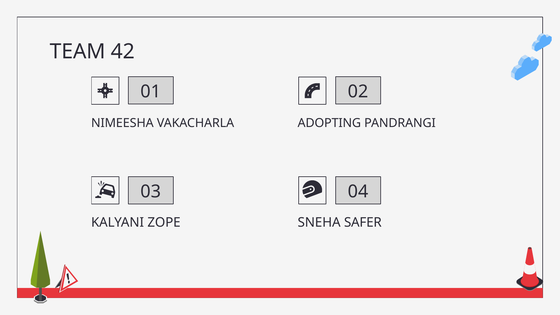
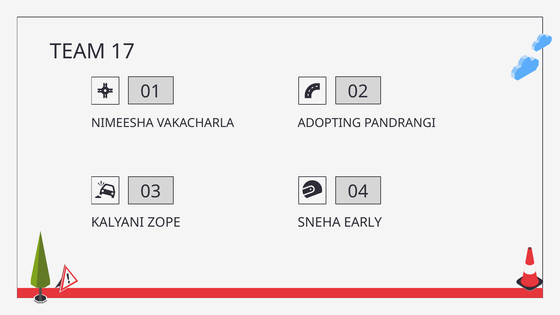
42: 42 -> 17 (123, 52)
SAFER: SAFER -> EARLY (363, 222)
